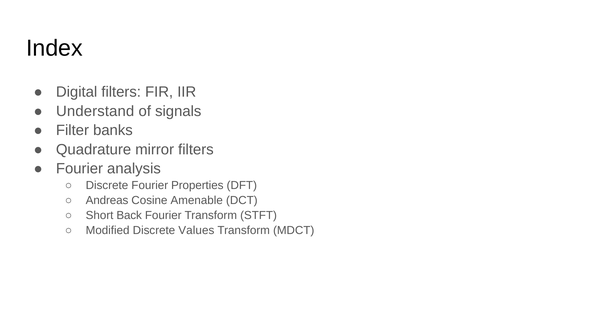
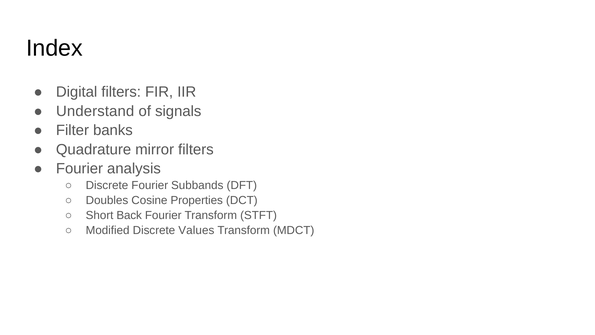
Properties: Properties -> Subbands (197, 185)
Andreas: Andreas -> Doubles (107, 200)
Amenable: Amenable -> Properties (197, 200)
